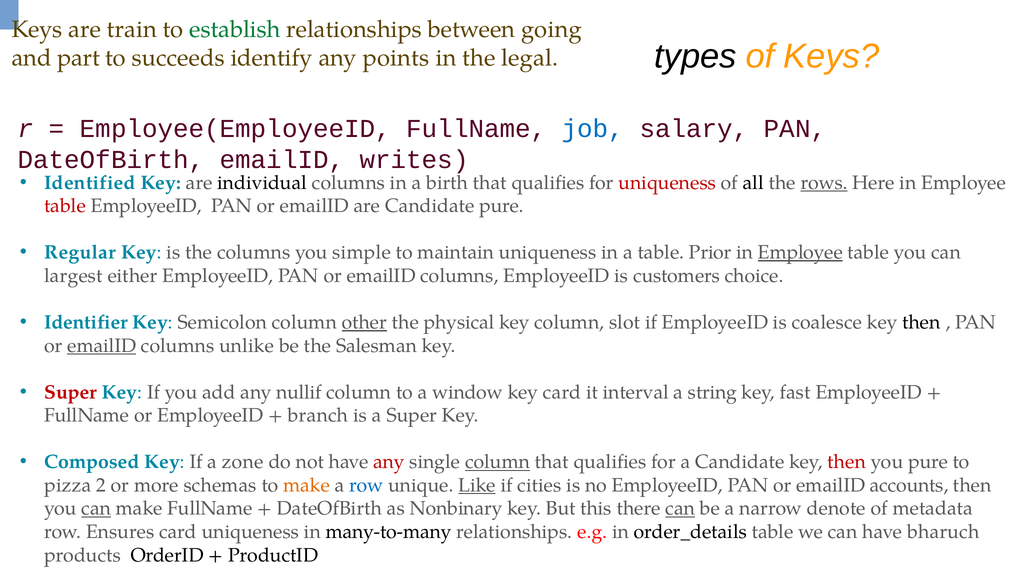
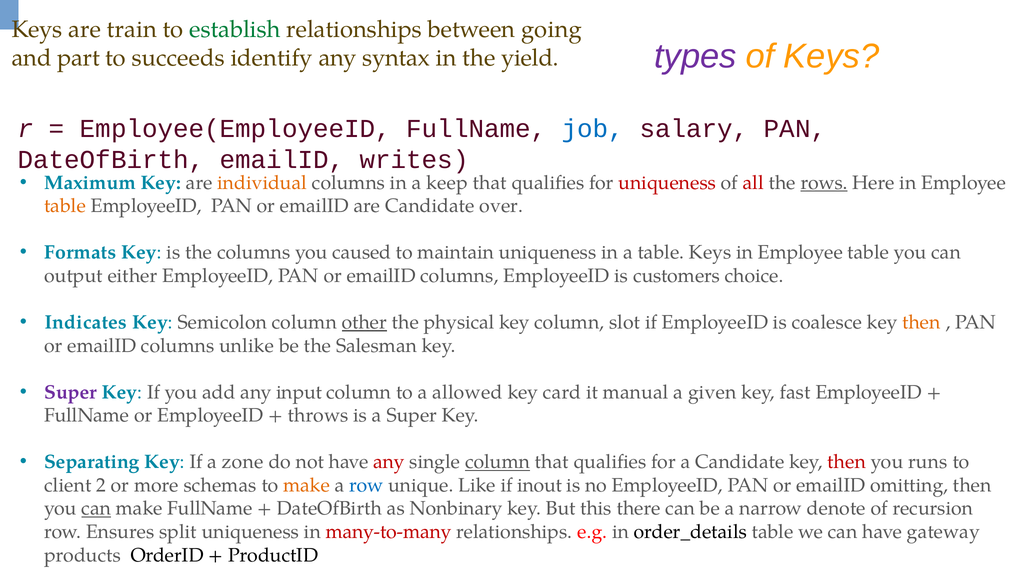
types colour: black -> purple (695, 56)
points: points -> syntax (396, 58)
legal: legal -> yield (530, 58)
Identified: Identified -> Maximum (90, 183)
individual colour: black -> orange (262, 183)
birth: birth -> keep (447, 183)
all colour: black -> red (753, 183)
table colour: red -> orange (65, 206)
Candidate pure: pure -> over (501, 206)
Regular: Regular -> Formats (80, 253)
simple: simple -> caused (362, 253)
table Prior: Prior -> Keys (710, 253)
Employee underline: present -> none (800, 253)
largest: largest -> output (73, 276)
Identifier: Identifier -> Indicates (86, 323)
then colour: black -> orange (921, 323)
emailID underline: present -> none (102, 346)
Super colour: red -> purple (71, 393)
nullif: nullif -> input (299, 393)
window: window -> allowed (467, 393)
interval: interval -> manual (636, 393)
string: string -> given (712, 393)
branch: branch -> throws (318, 416)
Composed: Composed -> Separating (92, 463)
you pure: pure -> runs (928, 463)
pizza: pizza -> client (68, 486)
Like underline: present -> none (477, 486)
cities: cities -> inout (540, 486)
accounts: accounts -> omitting (909, 486)
can underline: present -> none (680, 509)
metadata: metadata -> recursion (933, 509)
Ensures card: card -> split (178, 533)
many-to-many colour: black -> red (389, 533)
bharuch: bharuch -> gateway (943, 533)
